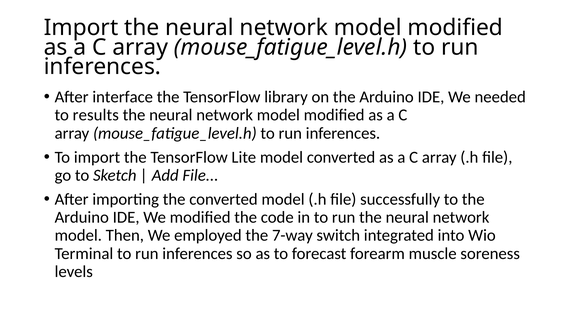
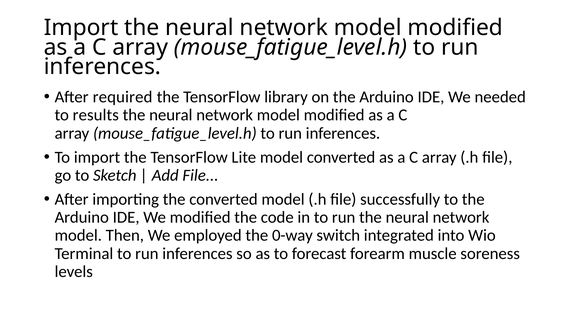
interface: interface -> required (123, 97)
7-way: 7-way -> 0-way (292, 236)
